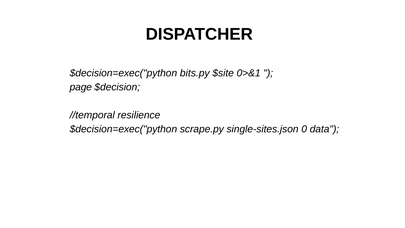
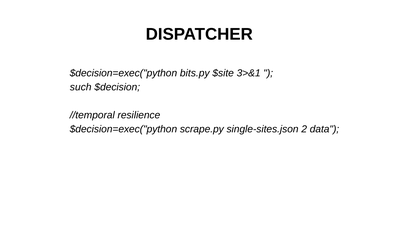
0>&1: 0>&1 -> 3>&1 (249, 73)
page: page -> such (81, 87)
0: 0 -> 2 (304, 129)
